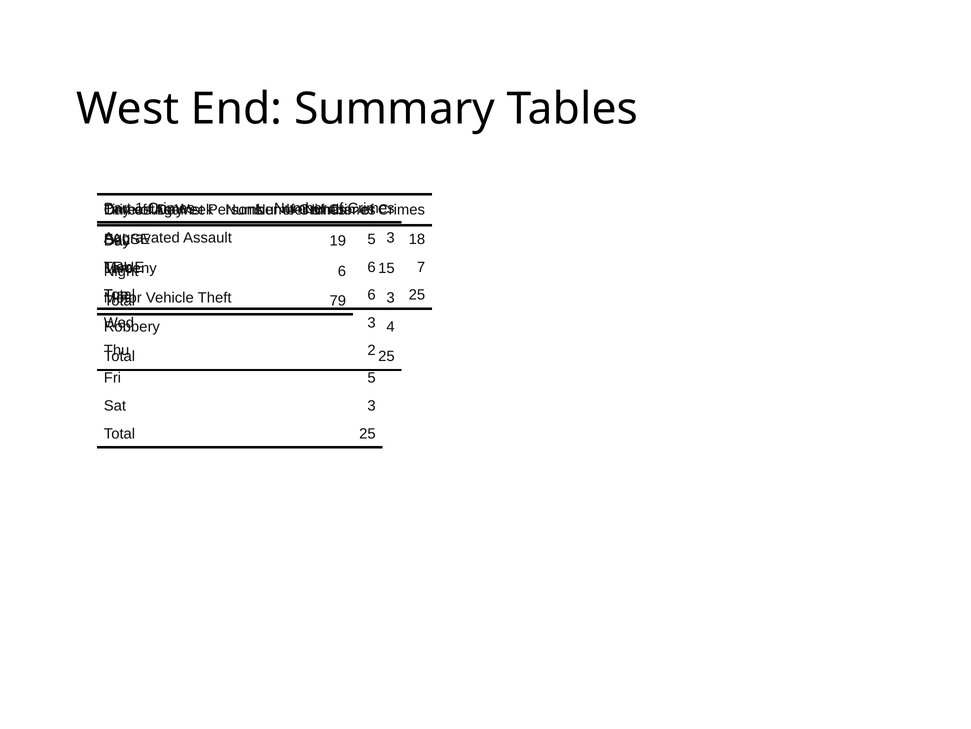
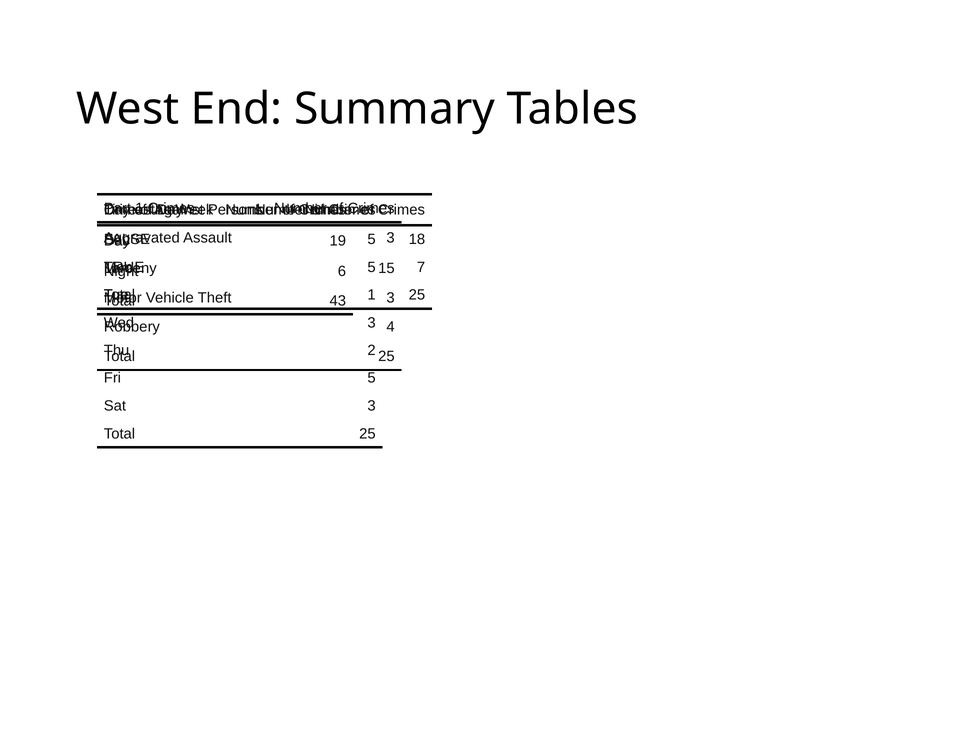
6: 6 -> 5 (372, 267)
6: 6 -> 1 (372, 295)
79: 79 -> 43 (338, 300)
